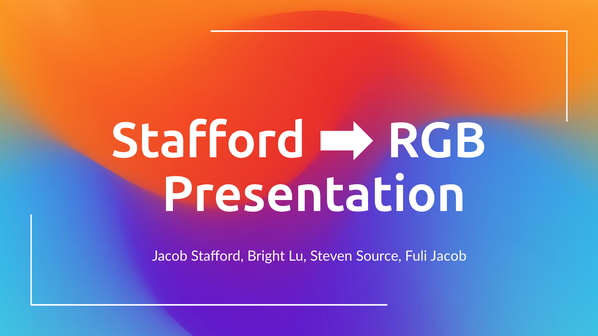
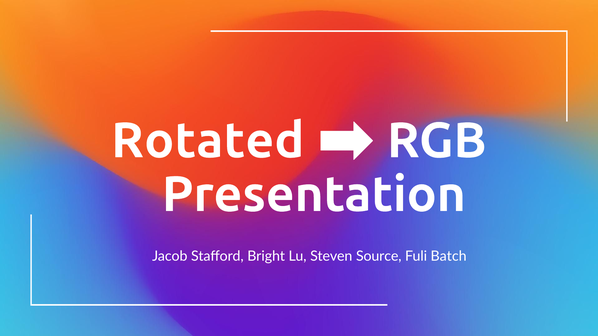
Stafford: Stafford -> Rotated (208, 141)
Fuli Jacob: Jacob -> Batch (449, 257)
